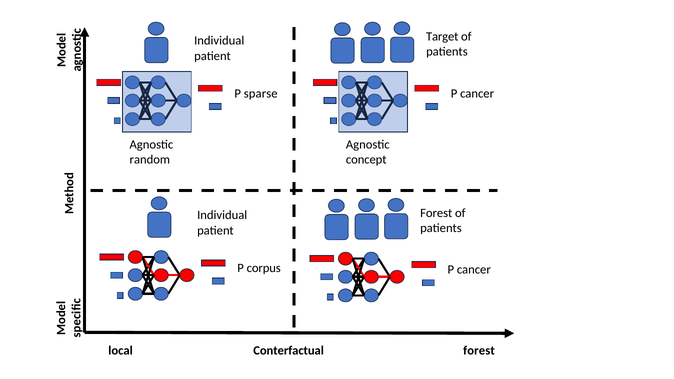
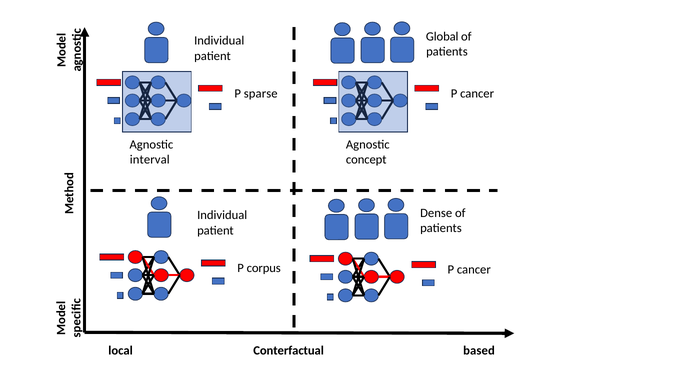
Target: Target -> Global (442, 37)
random: random -> interval (150, 160)
Forest: Forest -> Dense (436, 213)
local forest: forest -> based (479, 351)
